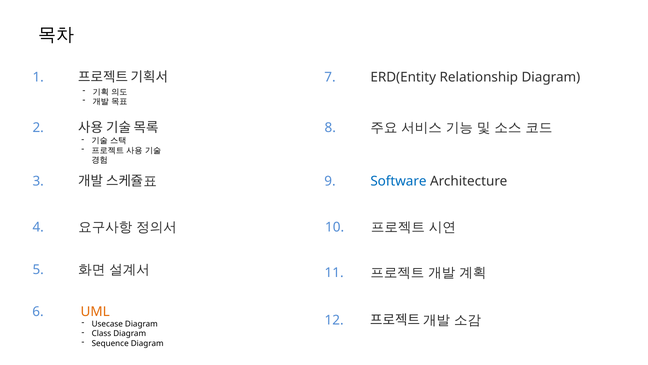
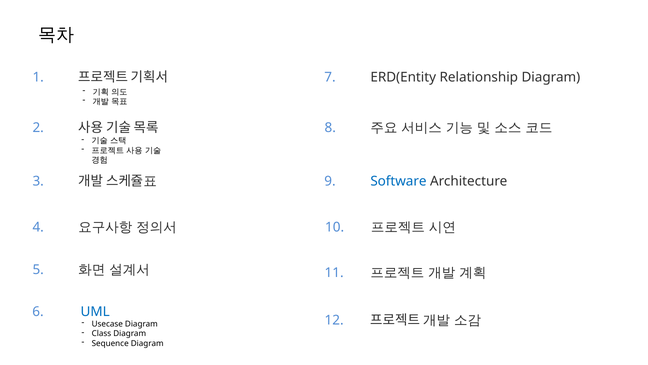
UML colour: orange -> blue (95, 312)
